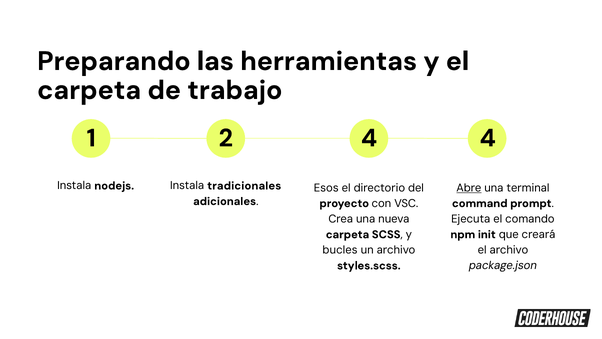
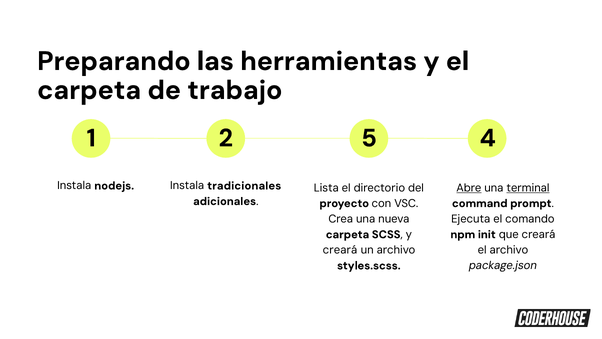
2 4: 4 -> 5 (369, 138)
Esos: Esos -> Lista (326, 188)
terminal underline: none -> present (528, 188)
bucles: bucles -> creará (340, 250)
